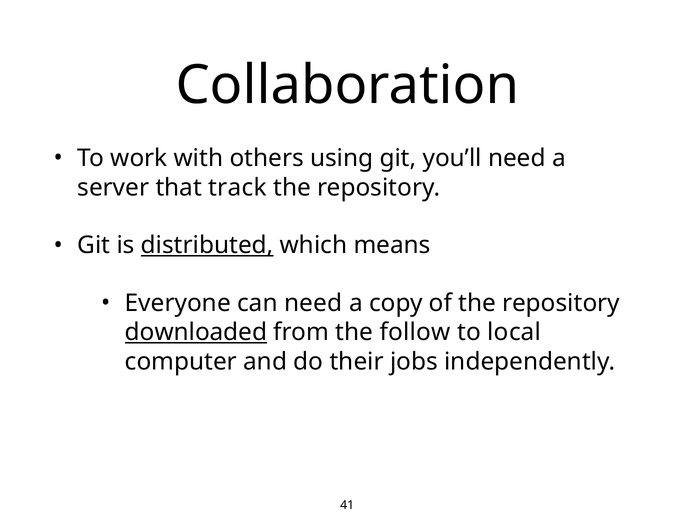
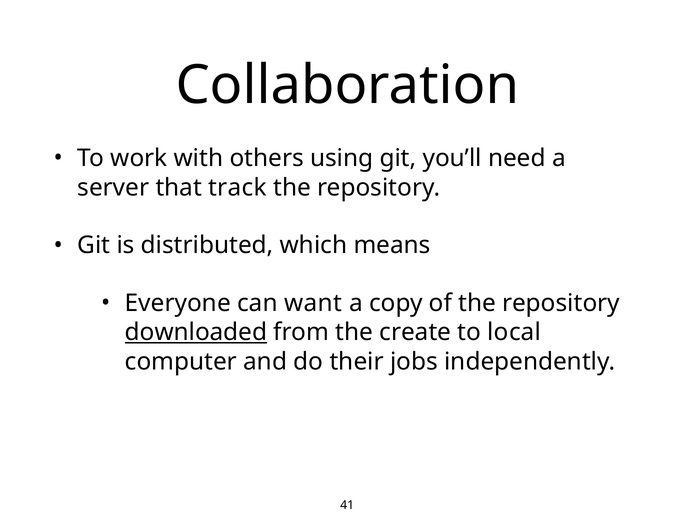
distributed underline: present -> none (207, 245)
can need: need -> want (313, 303)
follow: follow -> create (415, 333)
